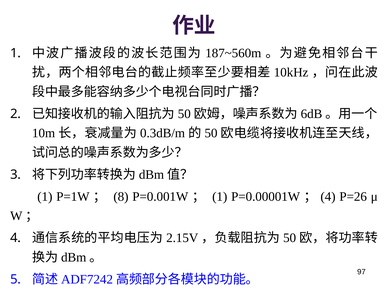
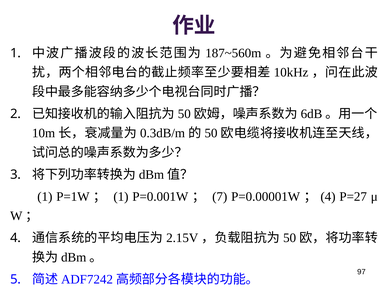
8: 8 -> 1 (121, 197)
1: 1 -> 7 (220, 197)
P=26: P=26 -> P=27 (353, 197)
